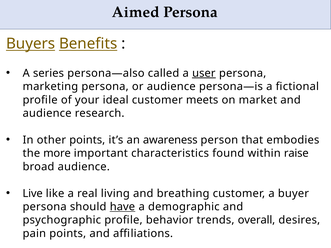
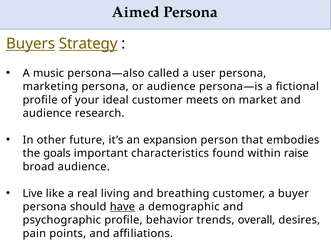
Benefits: Benefits -> Strategy (88, 44)
series: series -> music (48, 73)
user underline: present -> none (204, 73)
other points: points -> future (87, 140)
awareness: awareness -> expansion (170, 140)
more: more -> goals (57, 153)
